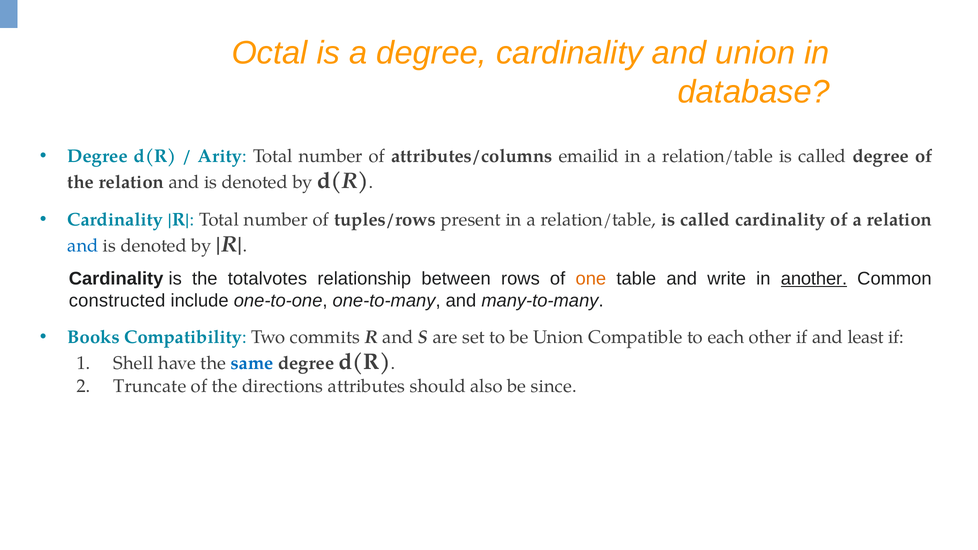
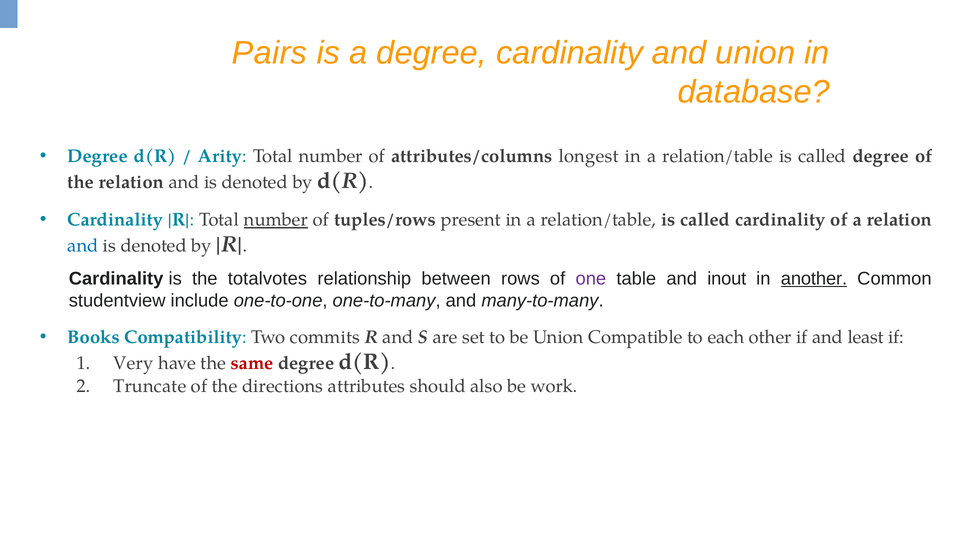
Octal: Octal -> Pairs (269, 53)
emailid: emailid -> longest (589, 156)
number underline: none -> present (276, 220)
one colour: orange -> purple (591, 279)
write: write -> inout (727, 279)
constructed: constructed -> studentview (117, 301)
Shell: Shell -> Very (133, 363)
same colour: blue -> red (252, 363)
since: since -> work (554, 386)
